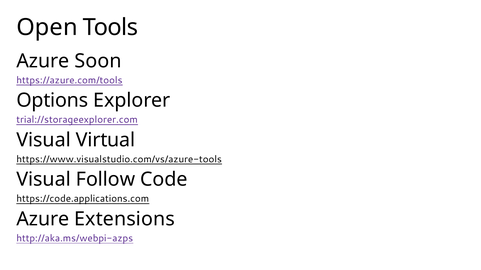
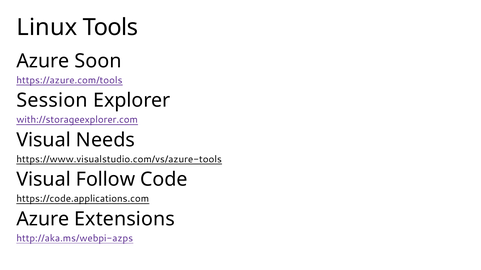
Open: Open -> Linux (47, 28)
Options: Options -> Session (52, 101)
trial://storageexplorer.com: trial://storageexplorer.com -> with://storageexplorer.com (77, 120)
Virtual: Virtual -> Needs (105, 140)
